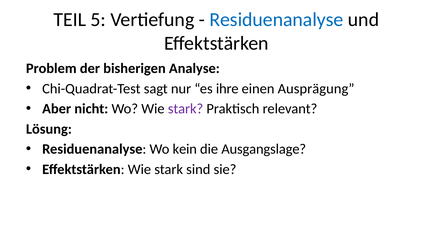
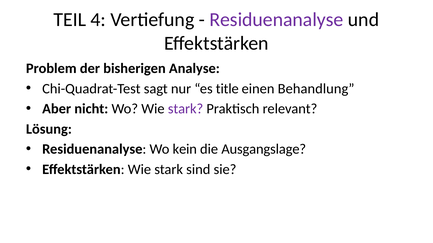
5: 5 -> 4 (98, 20)
Residuenanalyse colour: blue -> purple (276, 20)
ihre: ihre -> title (227, 89)
Ausprägung: Ausprägung -> Behandlung (316, 89)
